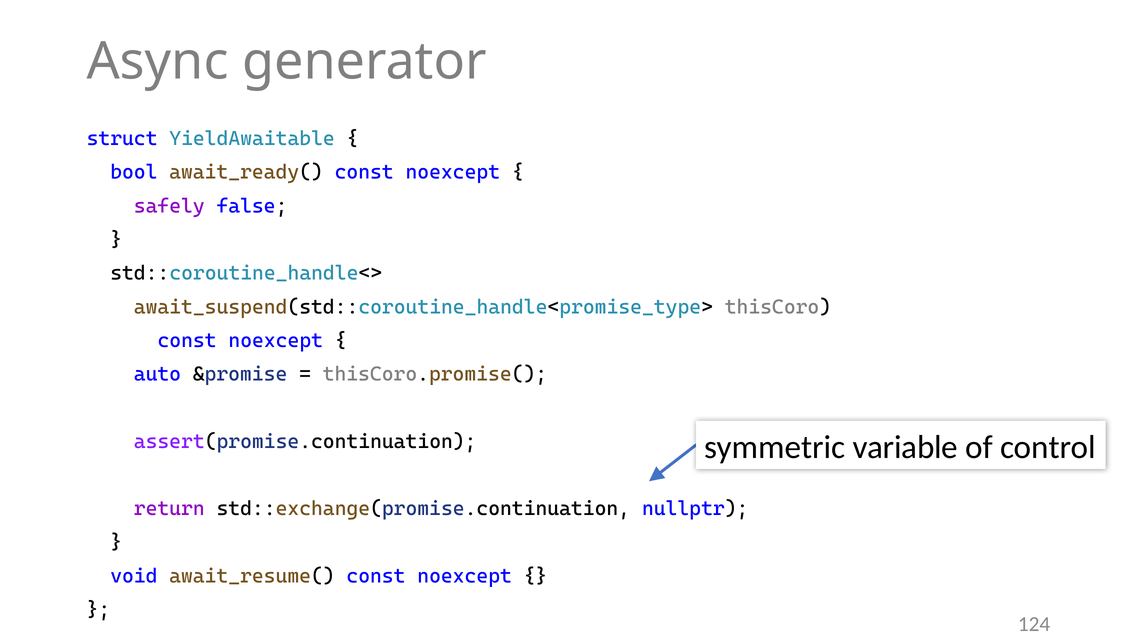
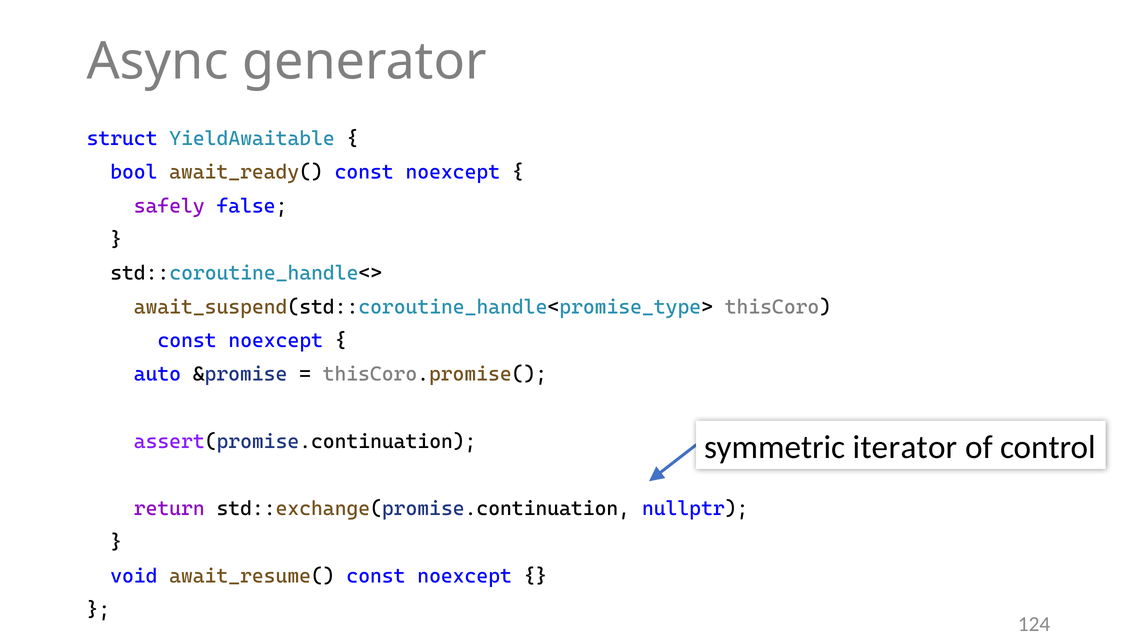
variable: variable -> iterator (905, 447)
